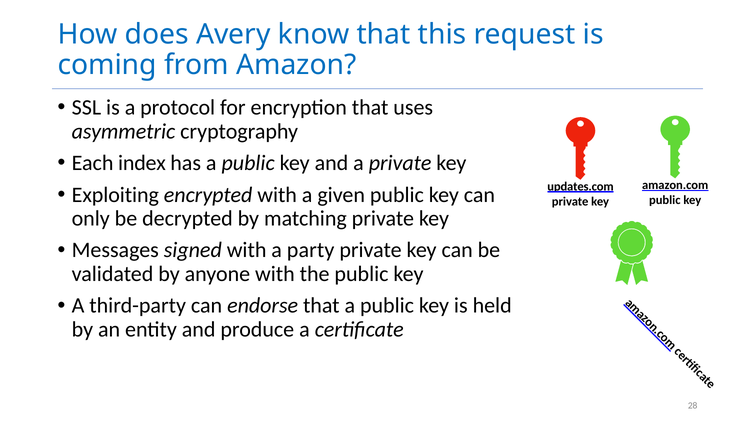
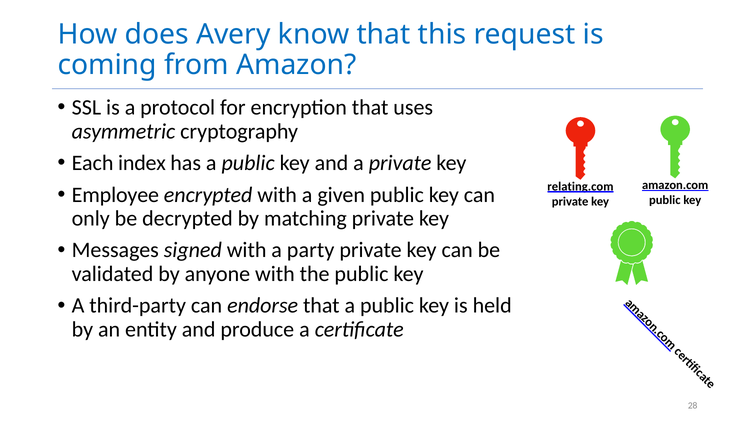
updates.com: updates.com -> relating.com (580, 186)
Exploiting: Exploiting -> Employee (115, 195)
